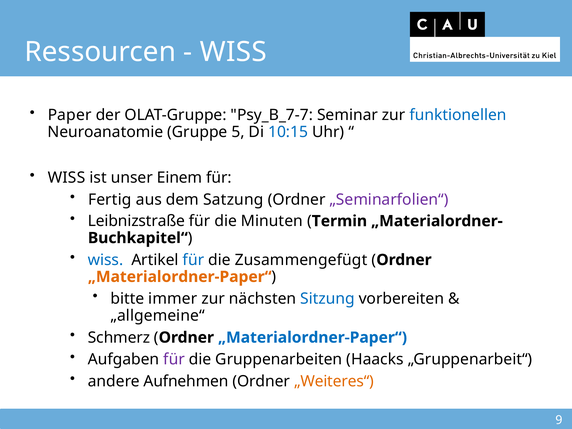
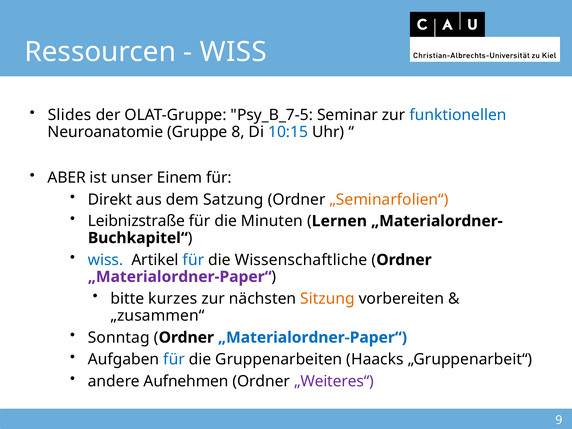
Paper: Paper -> Slides (70, 115)
Psy_B_7-7: Psy_B_7-7 -> Psy_B_7-5 (272, 115)
5: 5 -> 8 (238, 132)
WISS: WISS -> ABER (67, 178)
Fertig: Fertig -> Direkt (110, 200)
„Seminarfolien“ colour: purple -> orange (389, 200)
Termin: Termin -> Lernen (339, 221)
Zusammengefügt: Zusammengefügt -> Wissenschaftliche (301, 260)
„Materialordner-Paper“ colour: orange -> purple (180, 277)
immer: immer -> kurzes (173, 299)
Sitzung colour: blue -> orange (327, 299)
„allgemeine“: „allgemeine“ -> „zusammen“ (158, 316)
Schmerz: Schmerz -> Sonntag (119, 338)
für colour: purple -> blue (174, 359)
„Weiteres“ colour: orange -> purple (334, 381)
